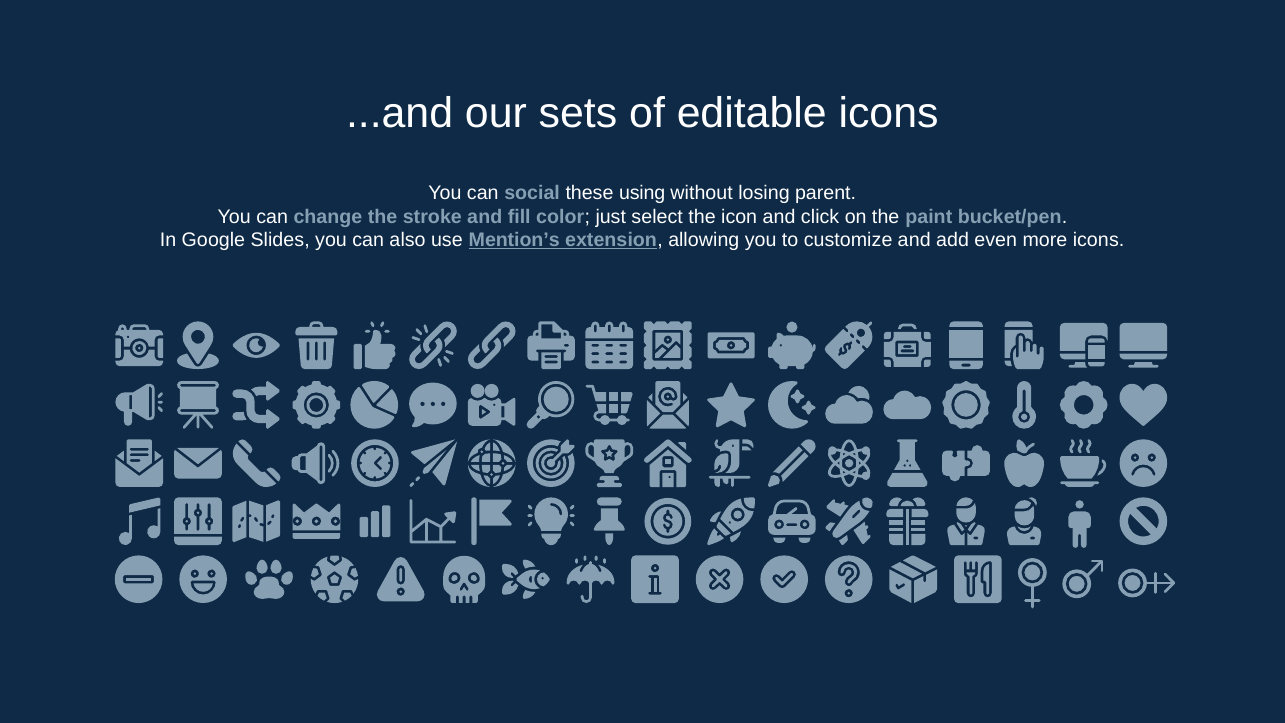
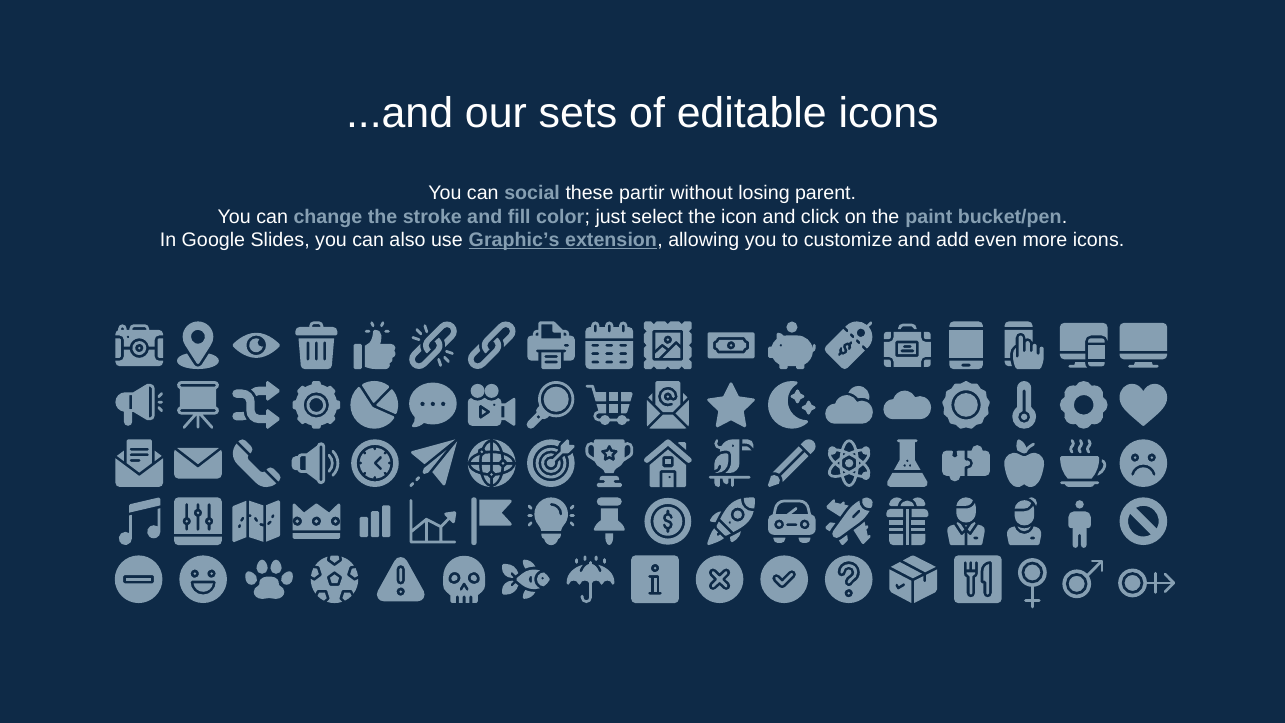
using: using -> partir (642, 193)
Mention’s: Mention’s -> Graphic’s (514, 240)
